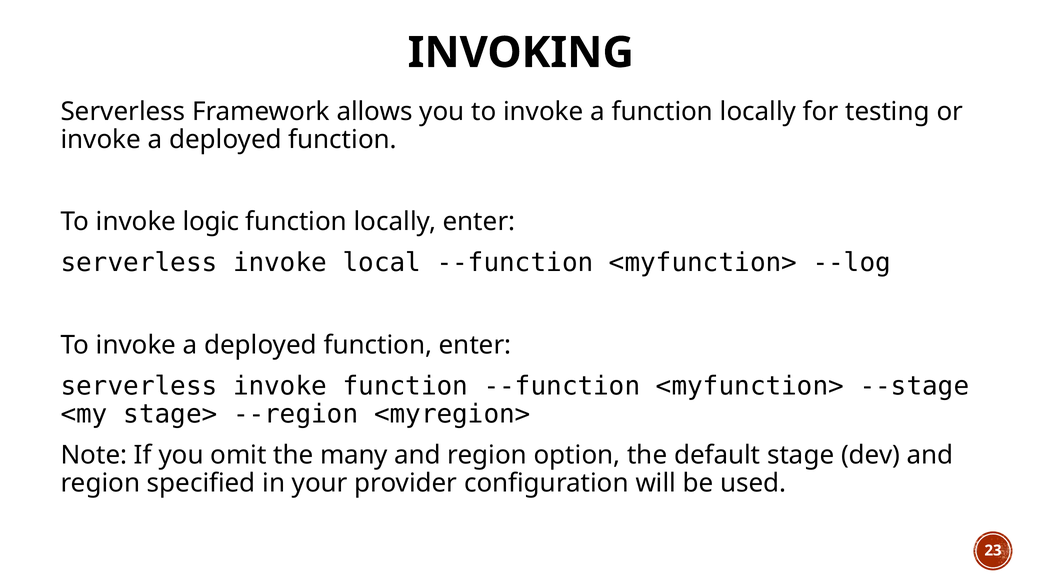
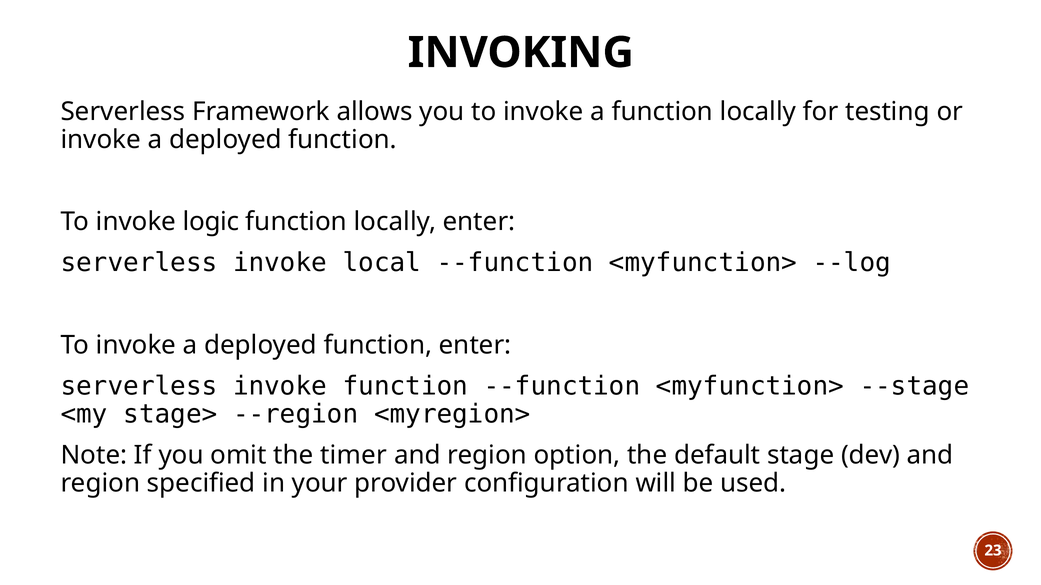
many: many -> timer (354, 456)
